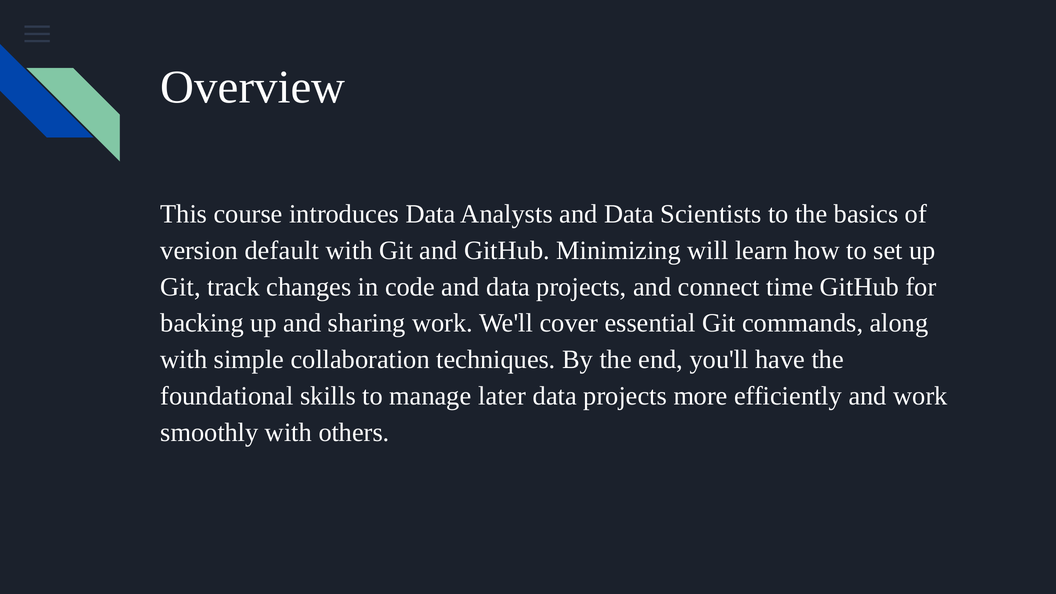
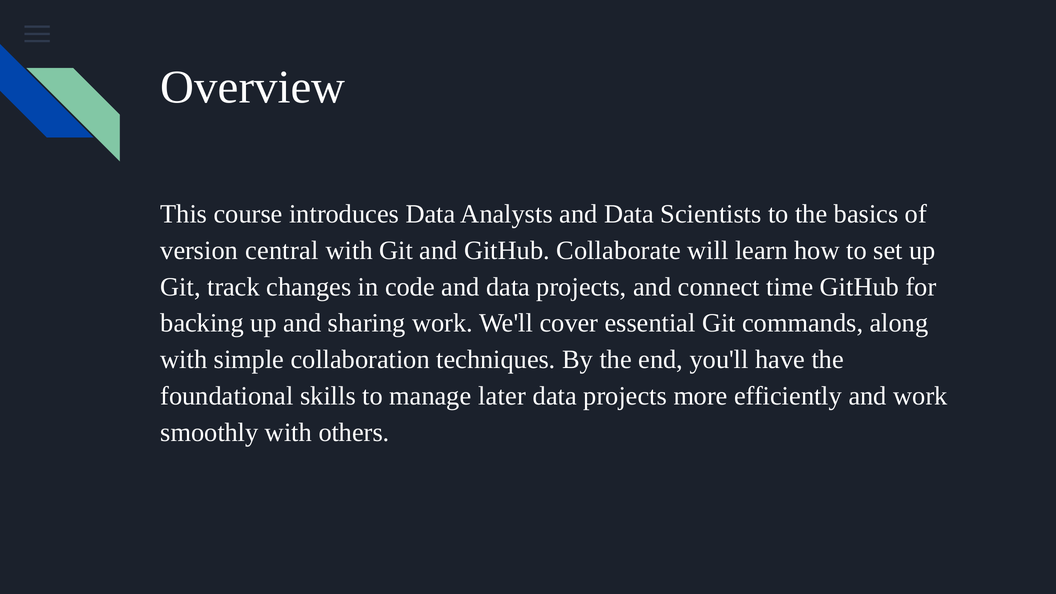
default: default -> central (282, 250)
Minimizing: Minimizing -> Collaborate (619, 250)
